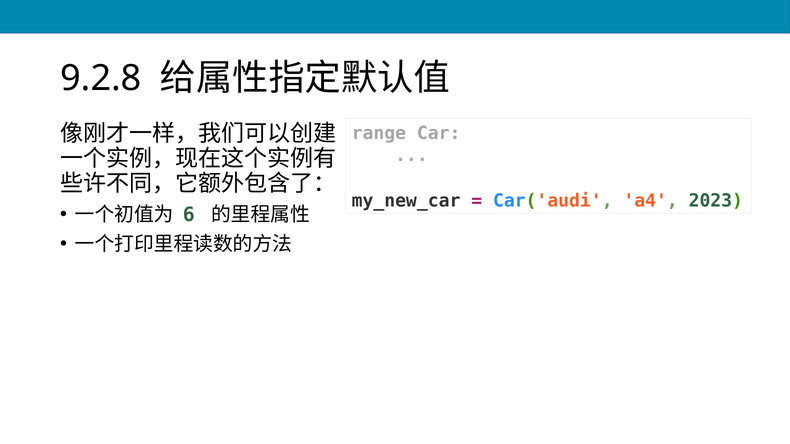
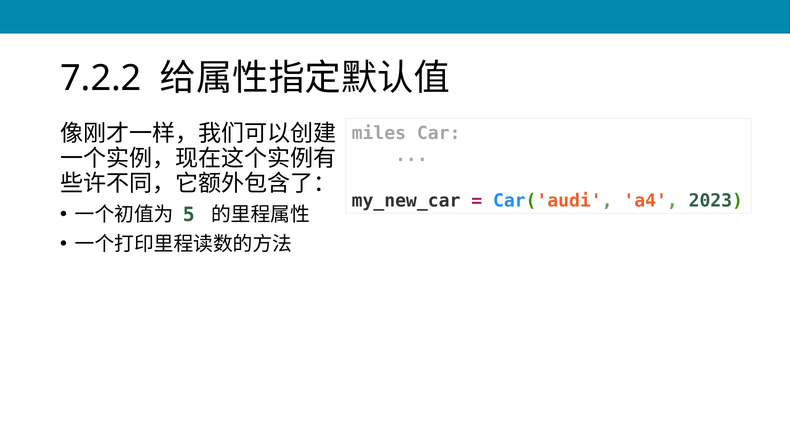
9.2.8: 9.2.8 -> 7.2.2 (101, 78)
range: range -> miles (379, 134)
6: 6 -> 5 (189, 215)
